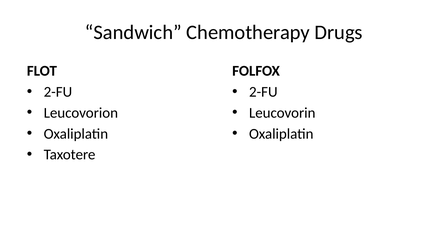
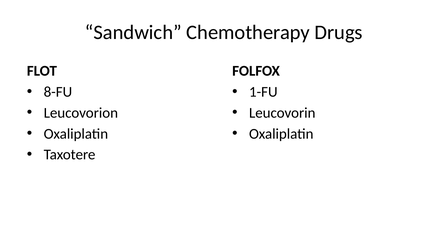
2-FU: 2-FU -> 8-FU (58, 92)
2-FU: 2-FU -> 1-FU (263, 92)
